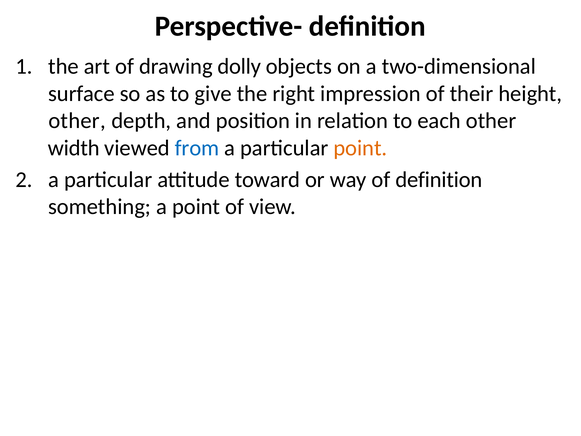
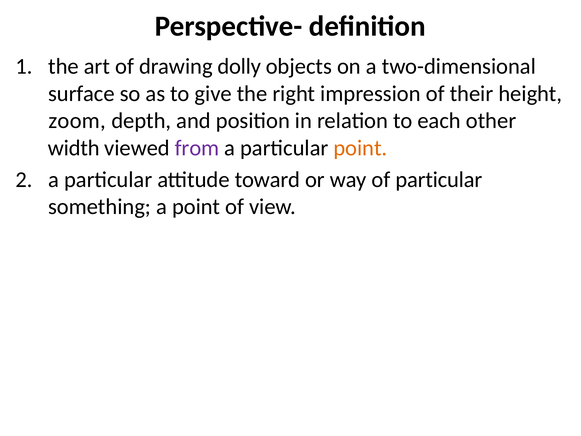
other: other -> zoom (77, 121)
from colour: blue -> purple (197, 148)
of definition: definition -> particular (439, 180)
